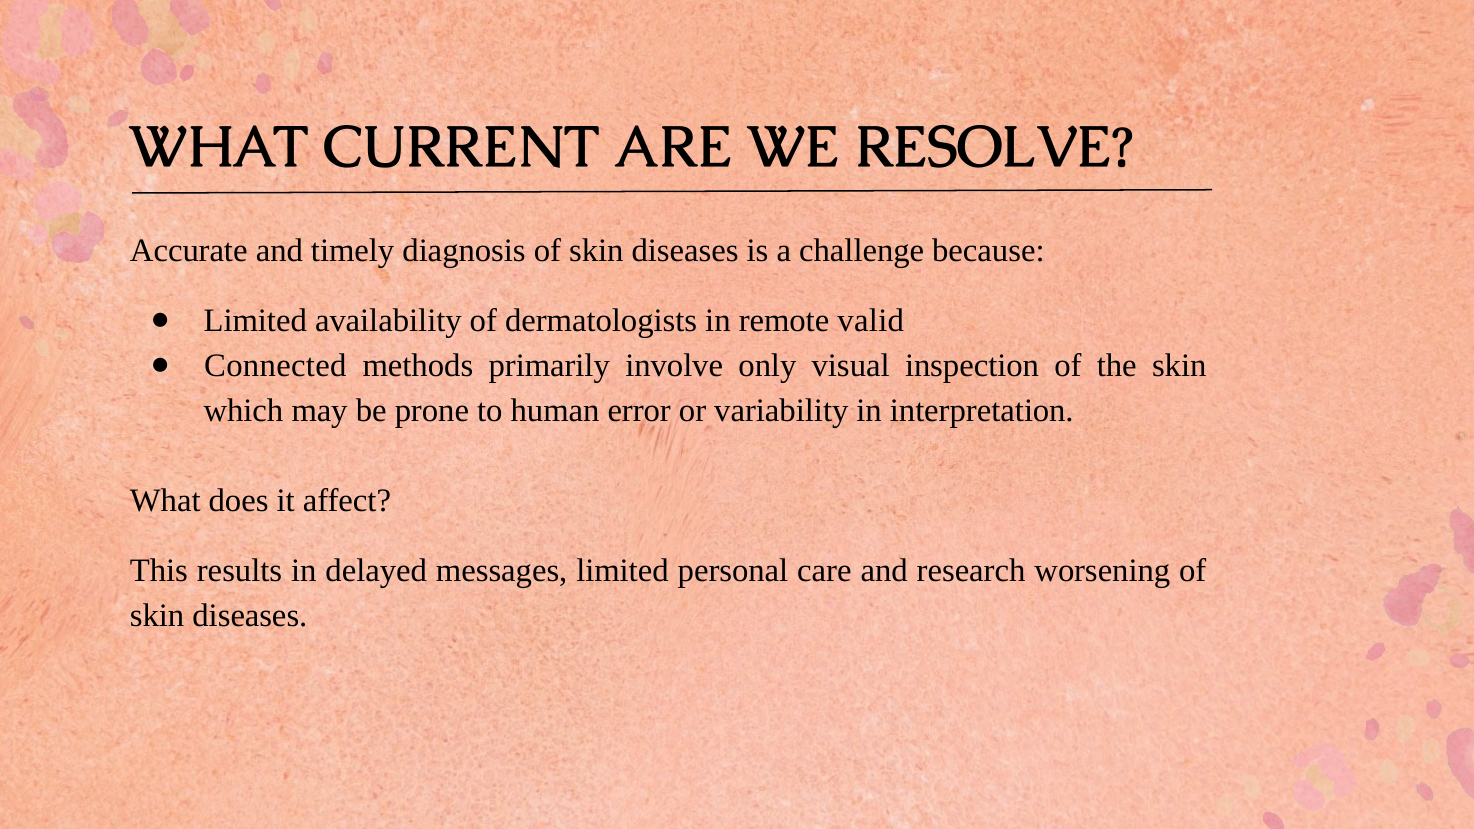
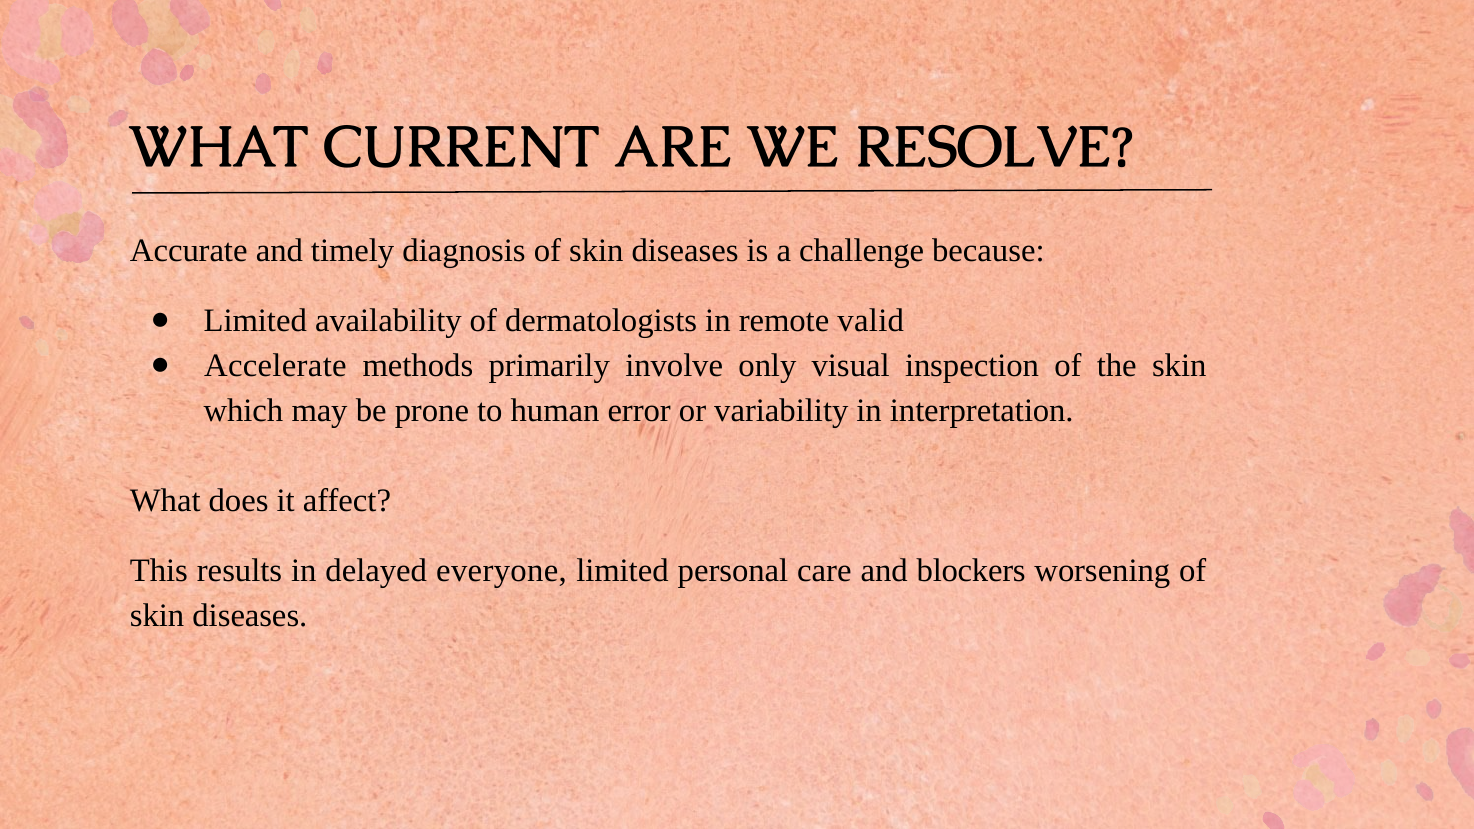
Connected: Connected -> Accelerate (275, 366)
messages: messages -> everyone (502, 571)
research: research -> blockers (971, 571)
